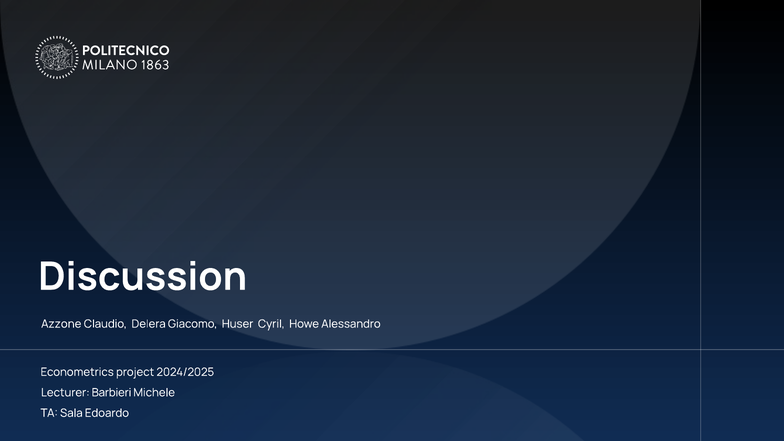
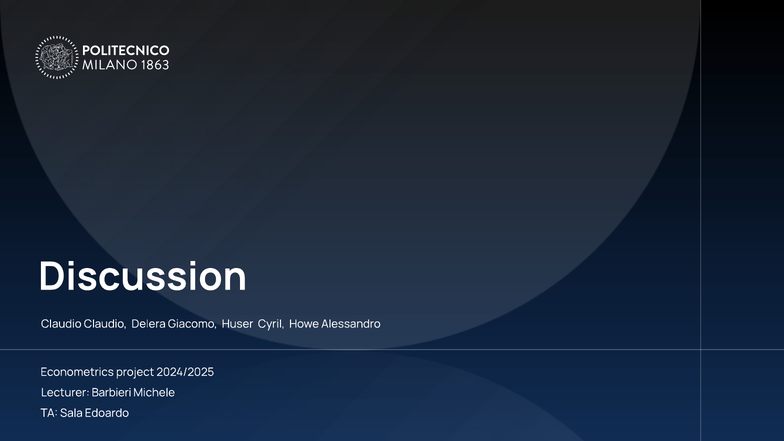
Azzone: Azzone -> Claudio (61, 324)
